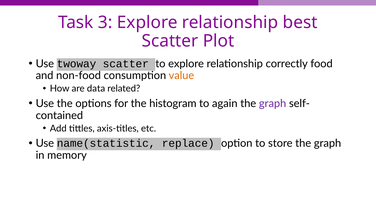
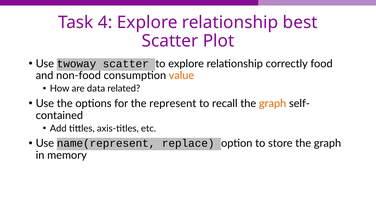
3: 3 -> 4 (105, 22)
histogram: histogram -> represent (173, 103)
again: again -> recall (225, 103)
graph colour: purple -> orange (273, 103)
name(statistic: name(statistic -> name(represent (106, 143)
